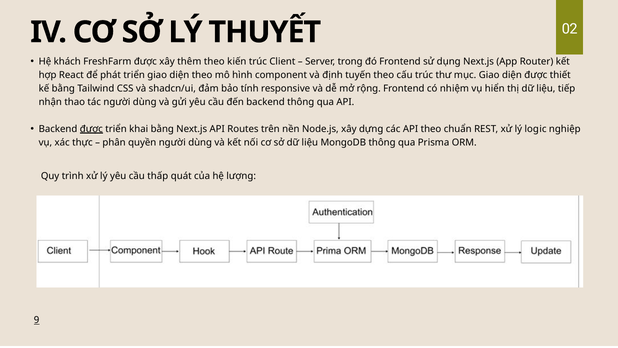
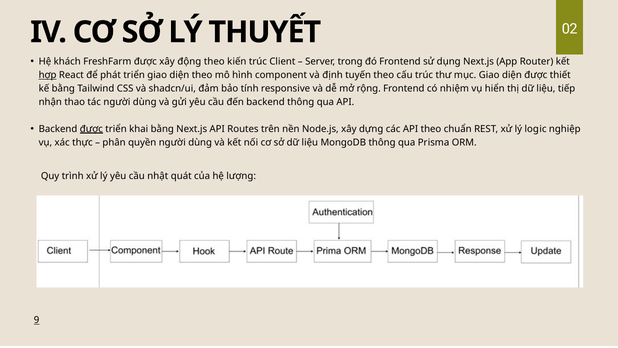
thêm: thêm -> động (189, 61)
hợp underline: none -> present (48, 75)
thấp: thấp -> nhật (158, 176)
